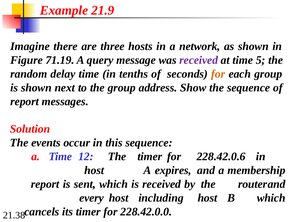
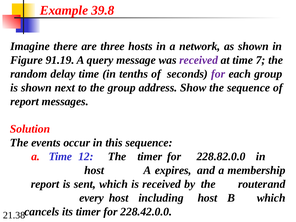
21.9: 21.9 -> 39.8 (103, 10)
71.19: 71.19 -> 91.19 (60, 60)
5: 5 -> 7 (261, 60)
for colour: orange -> purple (218, 74)
228.42.0.6: 228.42.0.6 -> 228.82.0.0 (221, 157)
